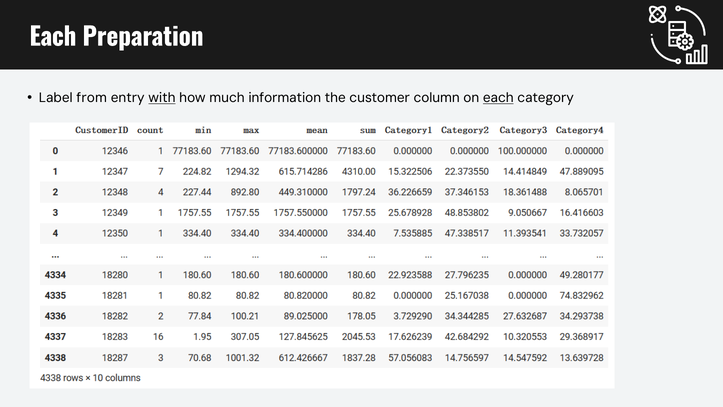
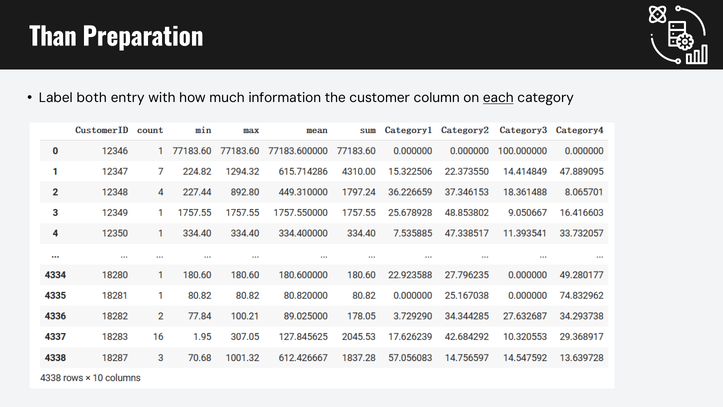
Each: Each -> Than (53, 37)
from: from -> both (92, 98)
with underline: present -> none (162, 98)
